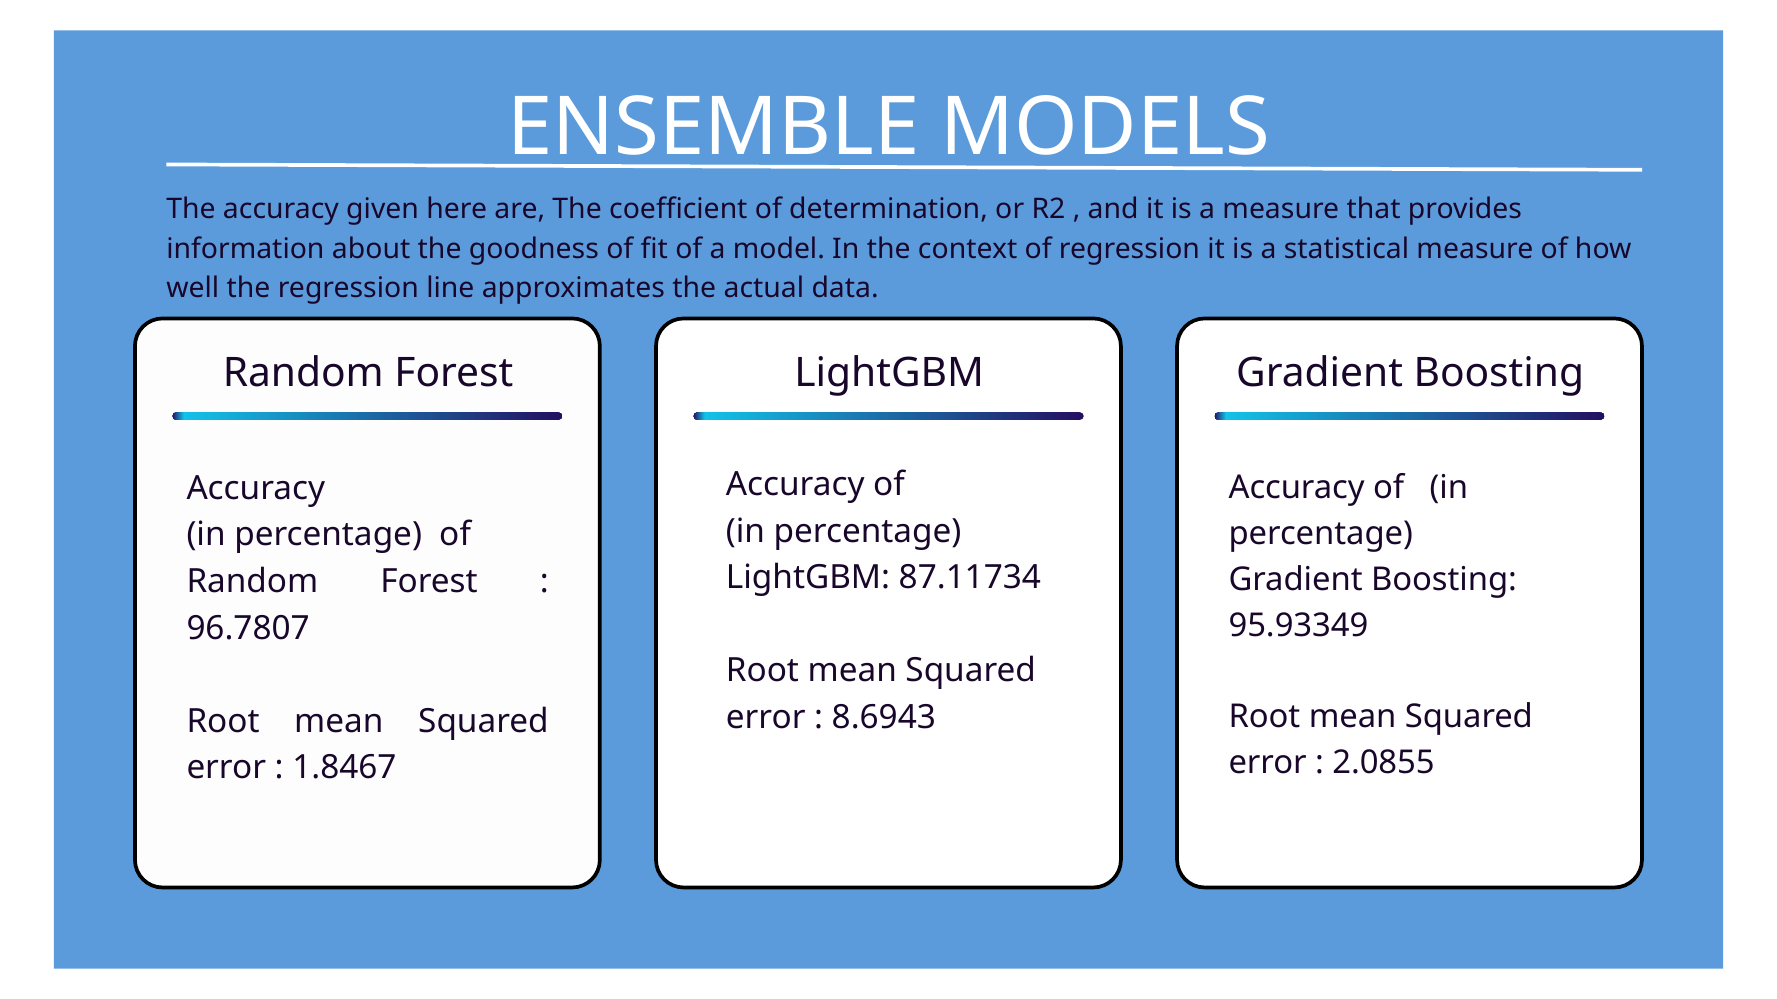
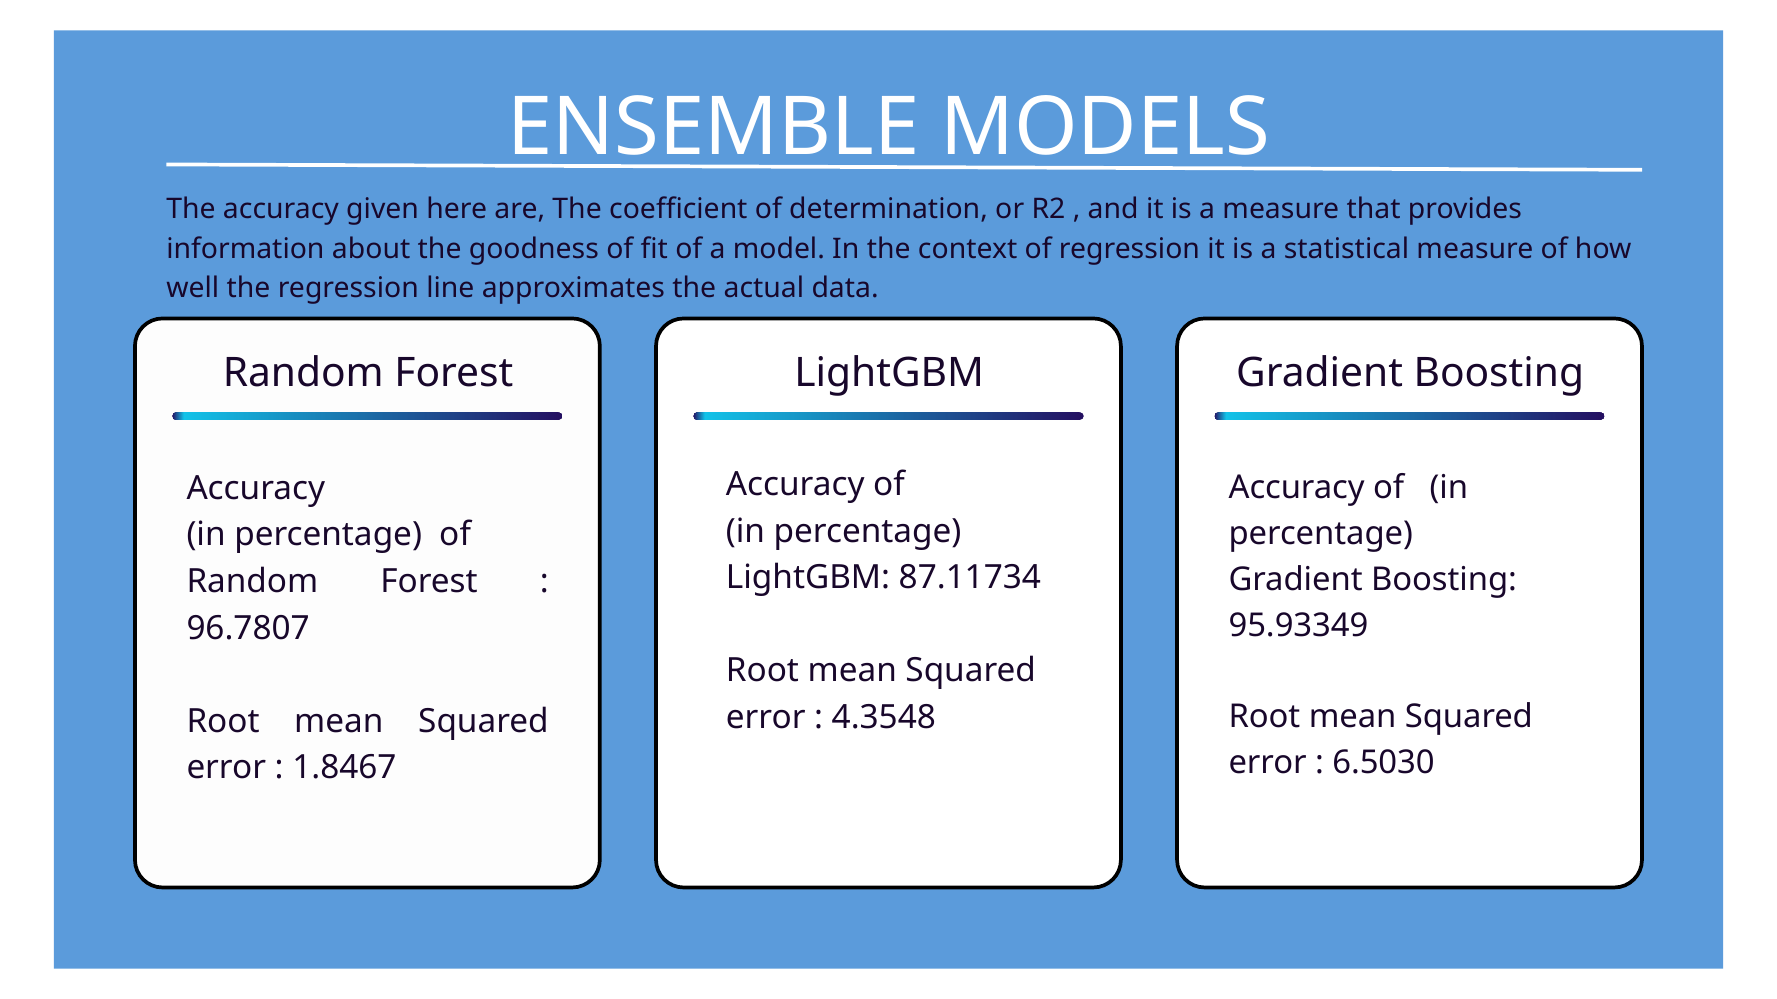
8.6943: 8.6943 -> 4.3548 (884, 718)
2.0855: 2.0855 -> 6.5030 (1384, 763)
